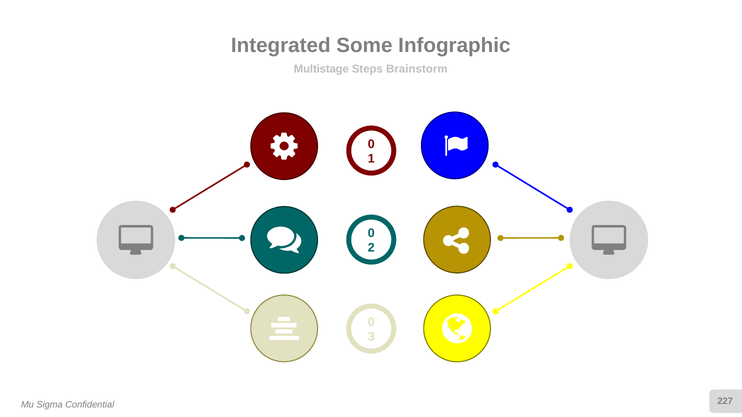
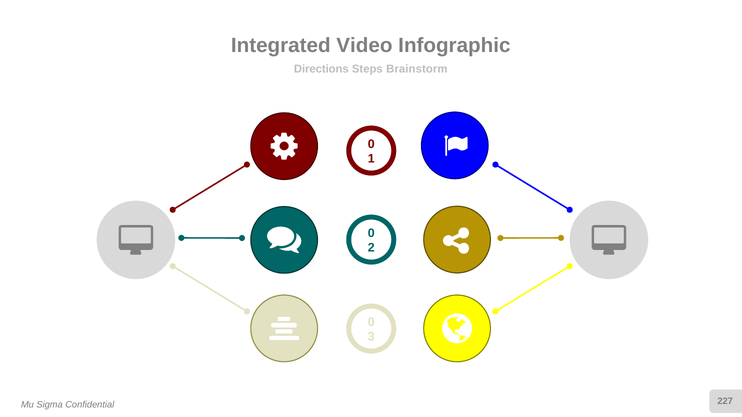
Some: Some -> Video (364, 46)
Multistage: Multistage -> Directions (321, 69)
